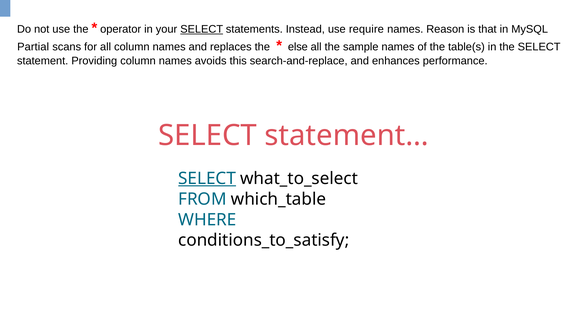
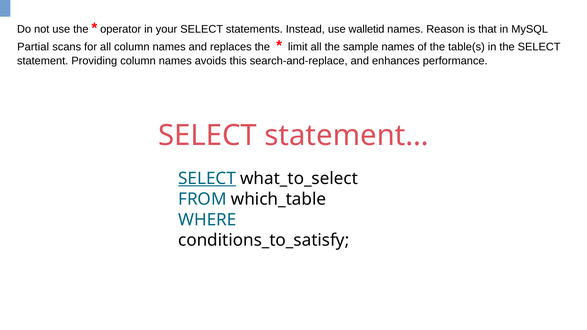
SELECT underline: present -> none (202, 29)
require: require -> walletid (366, 29)
else: else -> limit (298, 47)
